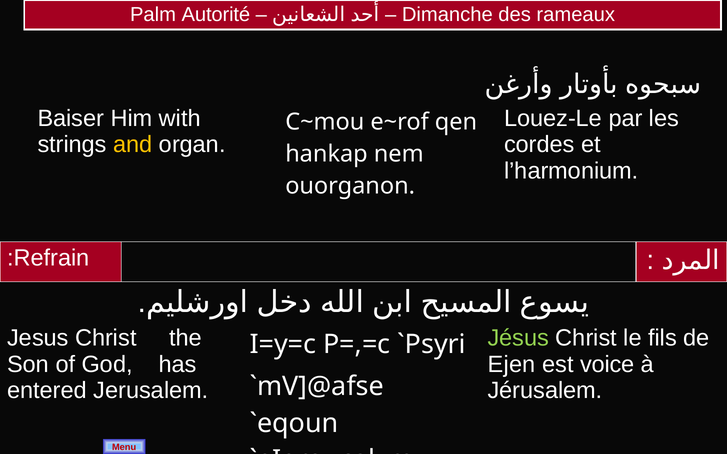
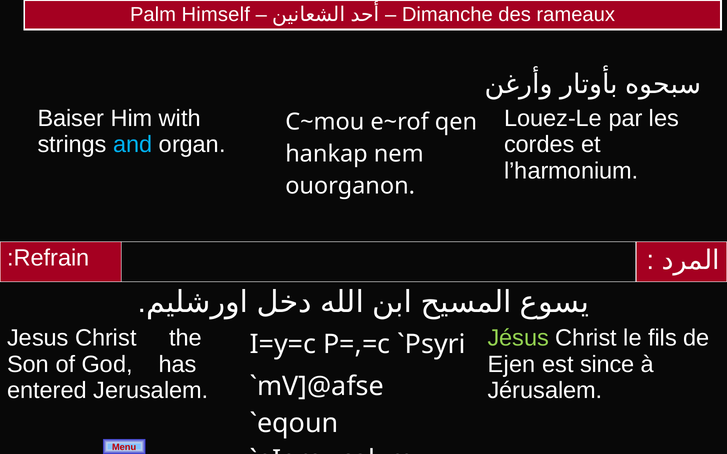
Autorité: Autorité -> Himself (216, 15)
and colour: yellow -> light blue (133, 145)
voice: voice -> since (607, 365)
